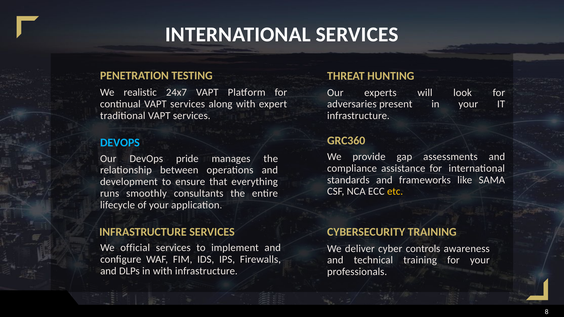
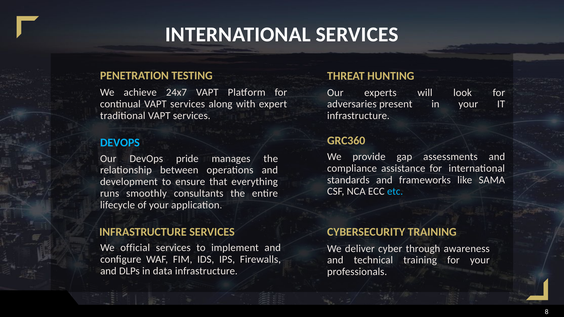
realistic: realistic -> achieve (140, 93)
etc colour: yellow -> light blue (395, 192)
controls: controls -> through (423, 249)
in with: with -> data (163, 271)
